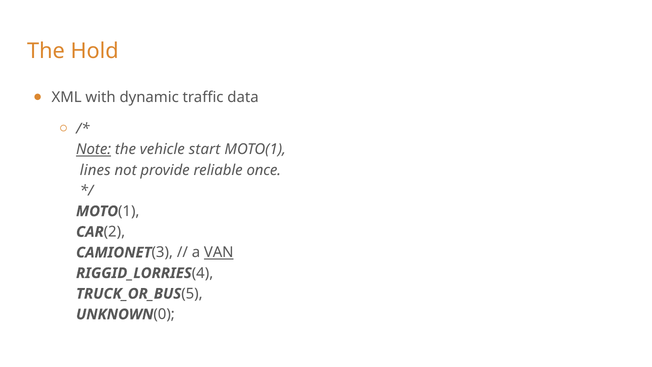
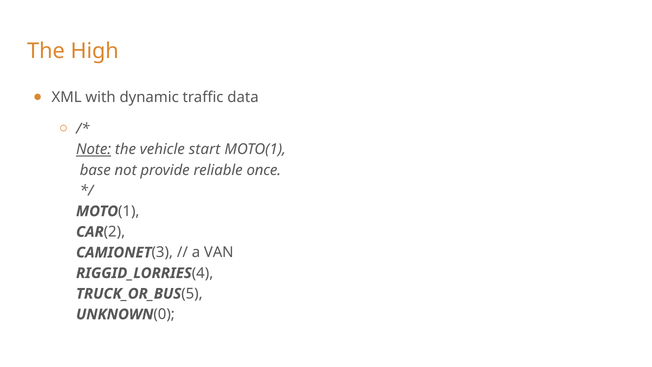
Hold: Hold -> High (95, 51)
lines: lines -> base (95, 170)
VAN underline: present -> none (219, 252)
